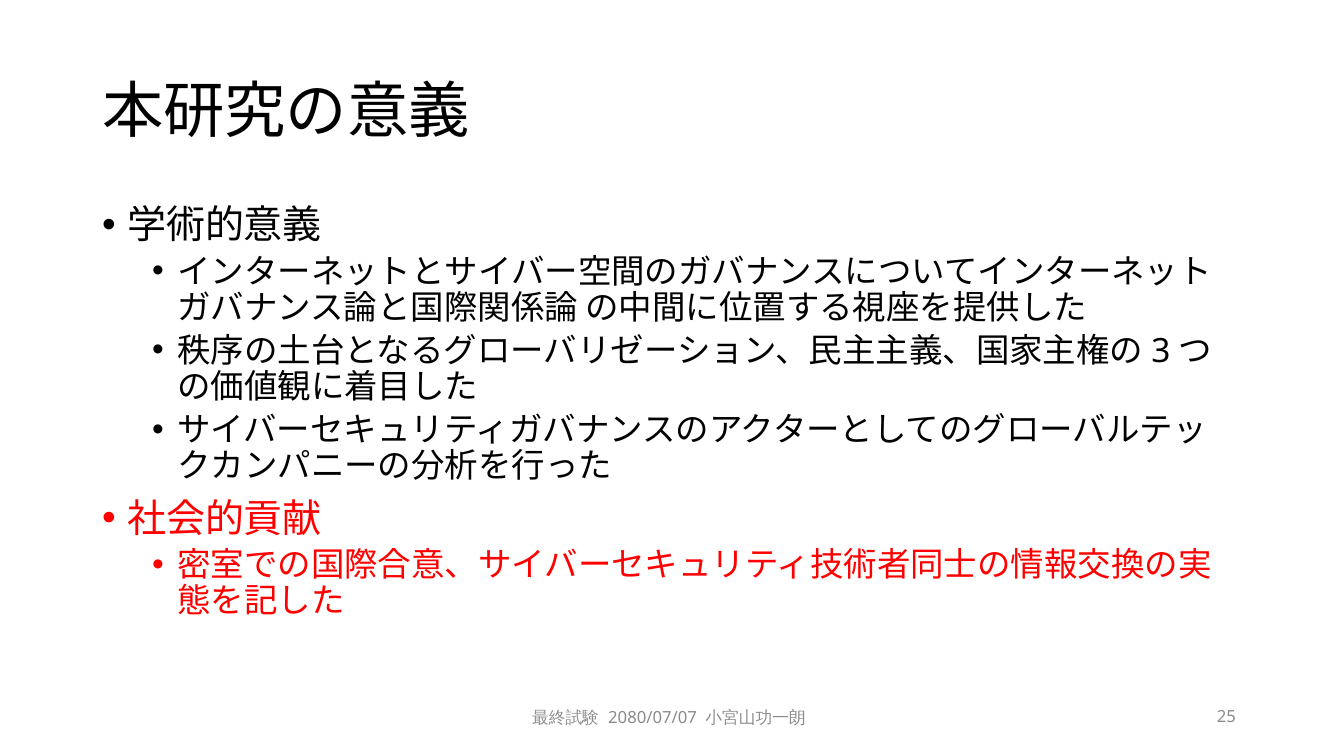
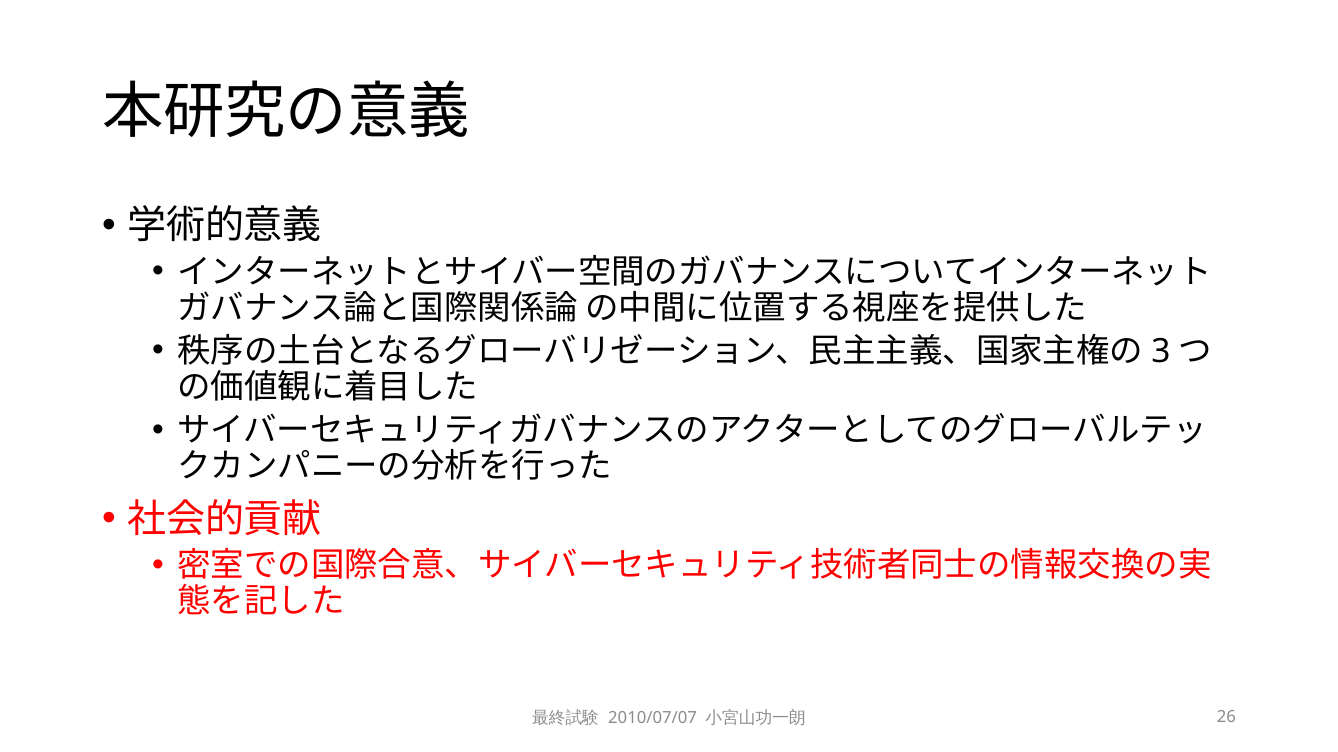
2080/07/07: 2080/07/07 -> 2010/07/07 (653, 719)
25: 25 -> 26 (1226, 717)
